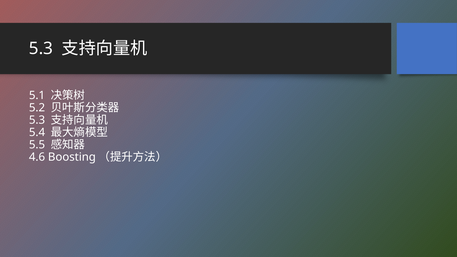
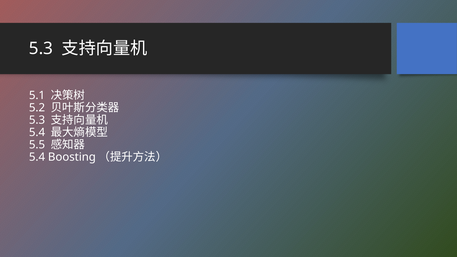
4.6: 4.6 -> 5.4 (37, 157)
